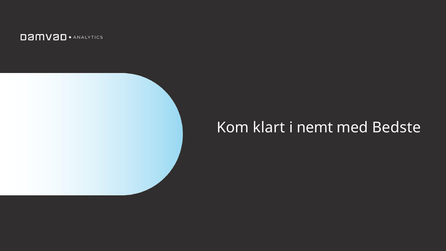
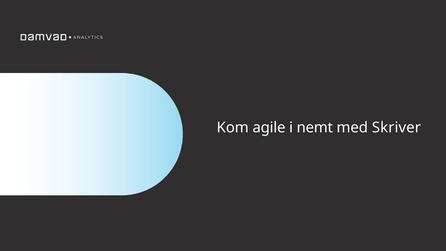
klart: klart -> agile (269, 127)
Bedste: Bedste -> Skriver (396, 127)
